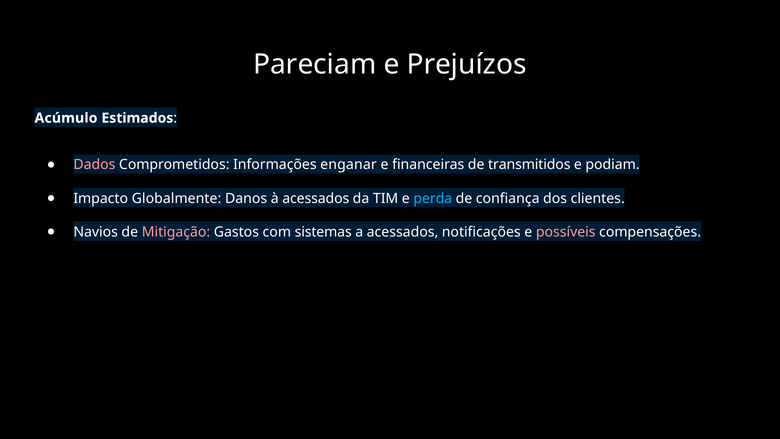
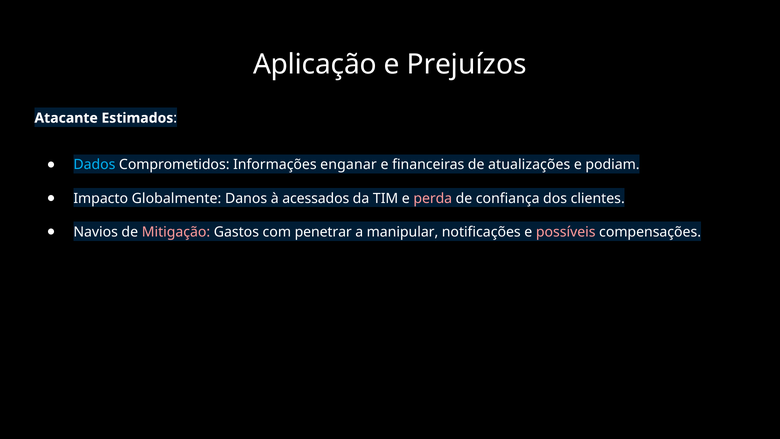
Pareciam: Pareciam -> Aplicação (315, 65)
Acúmulo: Acúmulo -> Atacante (66, 118)
Dados colour: pink -> light blue (94, 165)
transmitidos: transmitidos -> atualizações (529, 165)
perda colour: light blue -> pink (433, 198)
sistemas: sistemas -> penetrar (323, 232)
a acessados: acessados -> manipular (403, 232)
